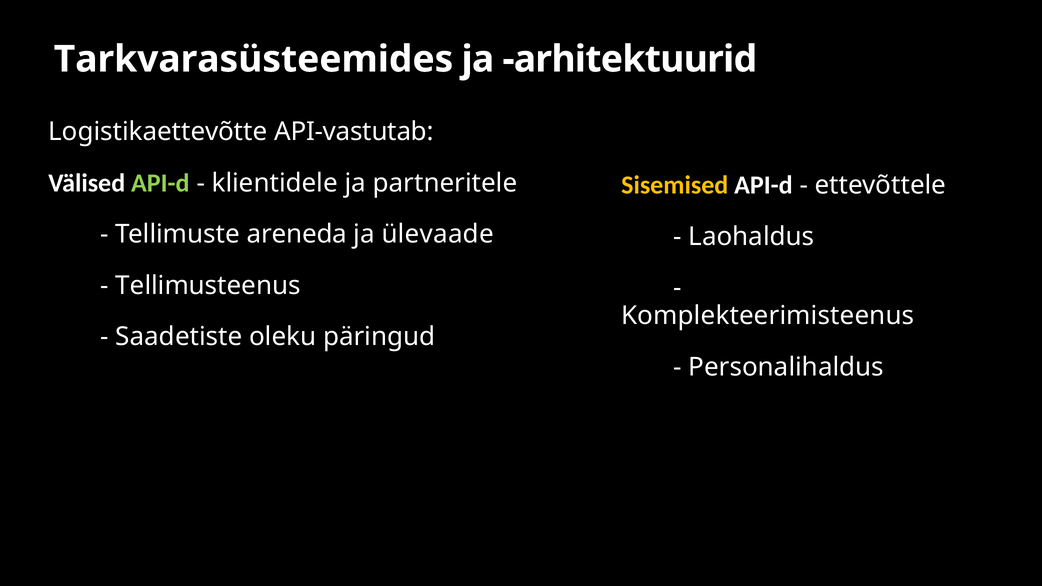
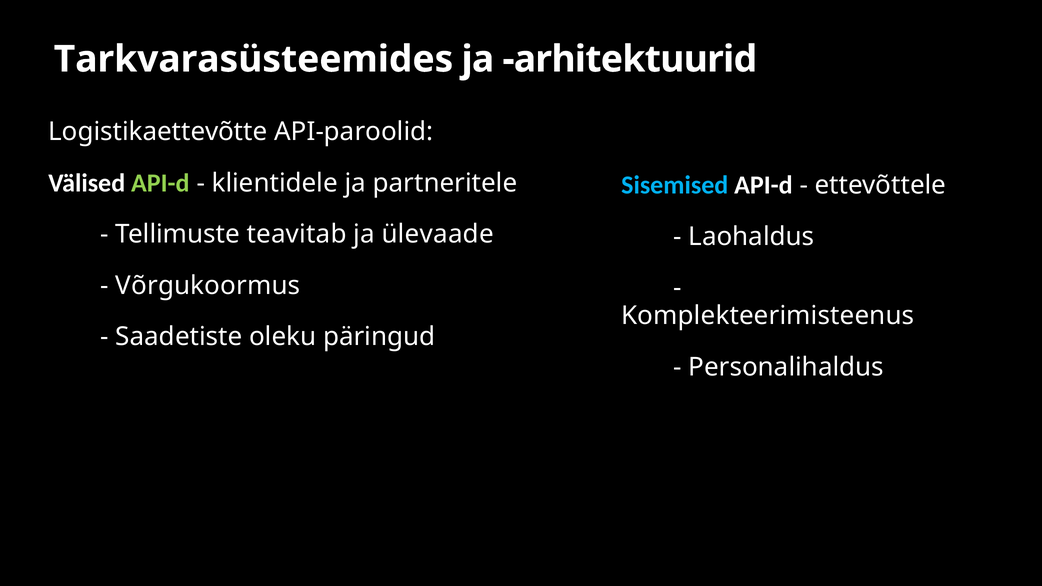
API-vastutab: API-vastutab -> API-paroolid (354, 132)
Sisemised colour: yellow -> light blue (675, 185)
areneda: areneda -> teavitab (297, 234)
Tellimusteenus: Tellimusteenus -> Võrgukoormus (208, 286)
